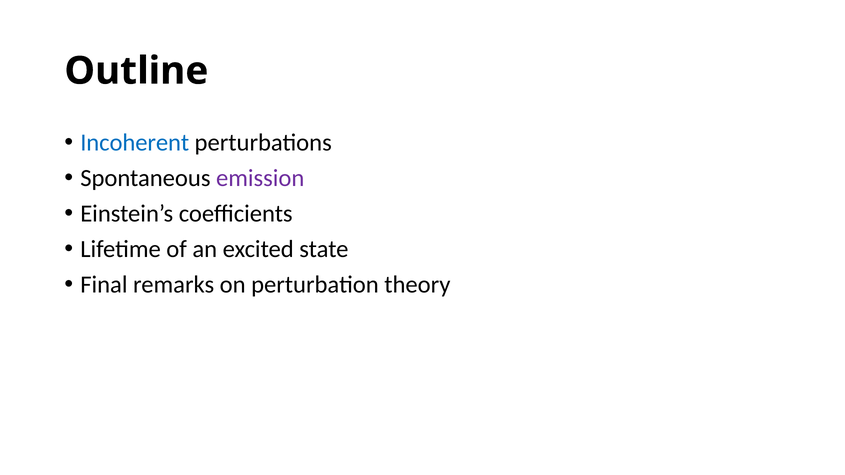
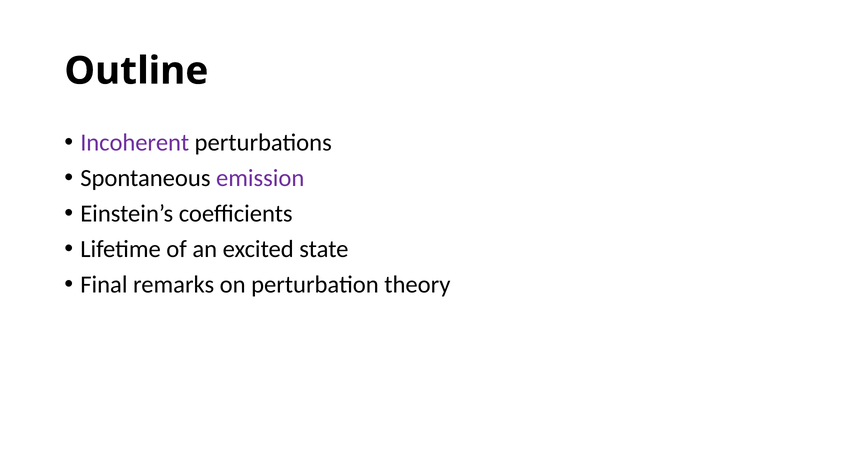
Incoherent colour: blue -> purple (135, 143)
